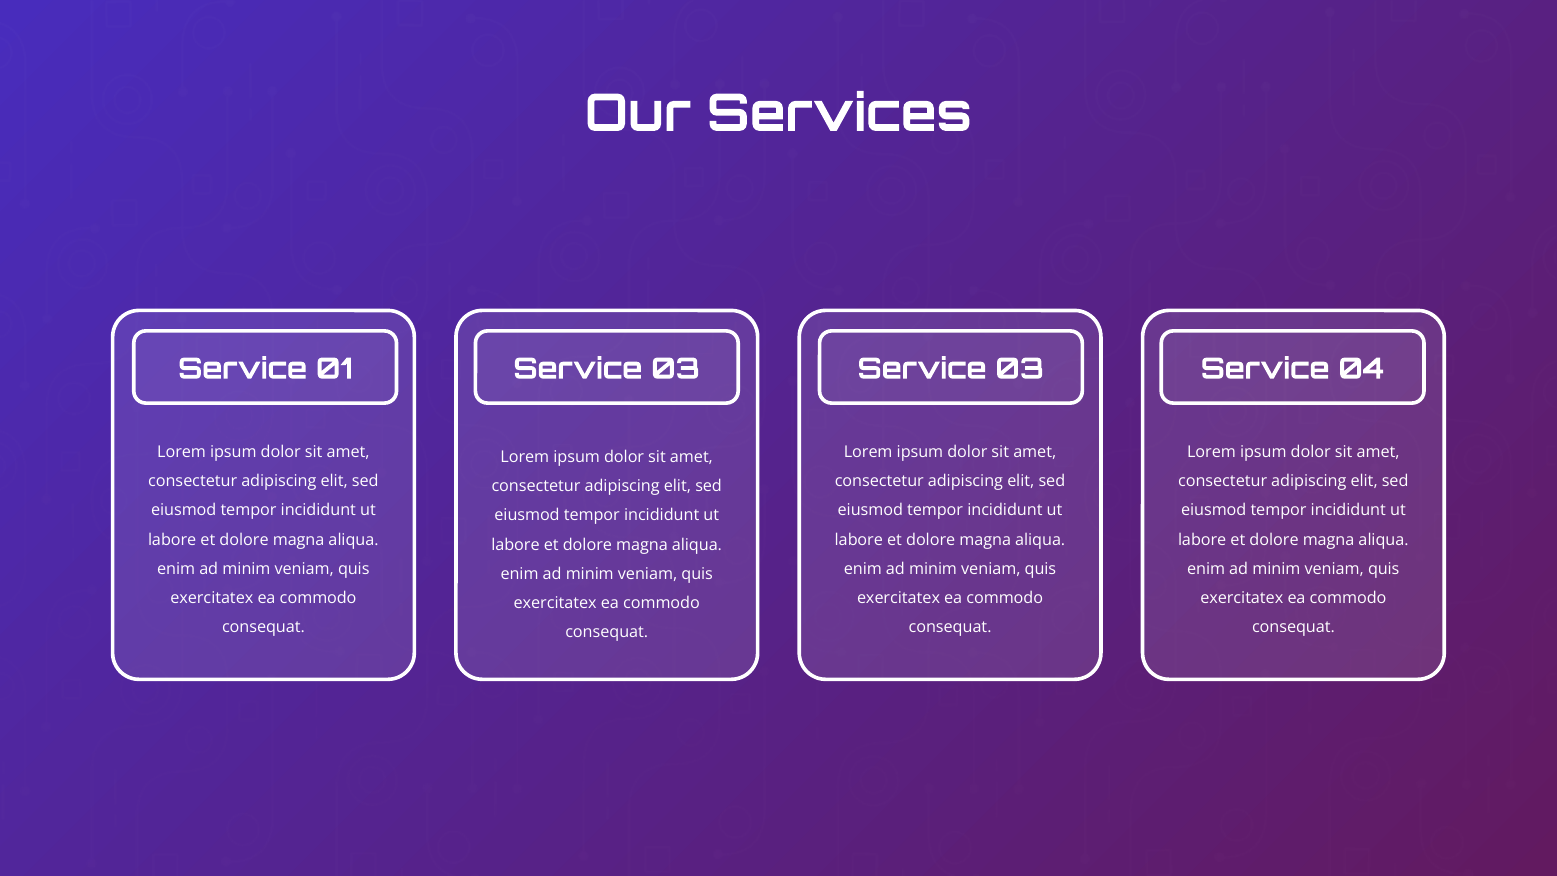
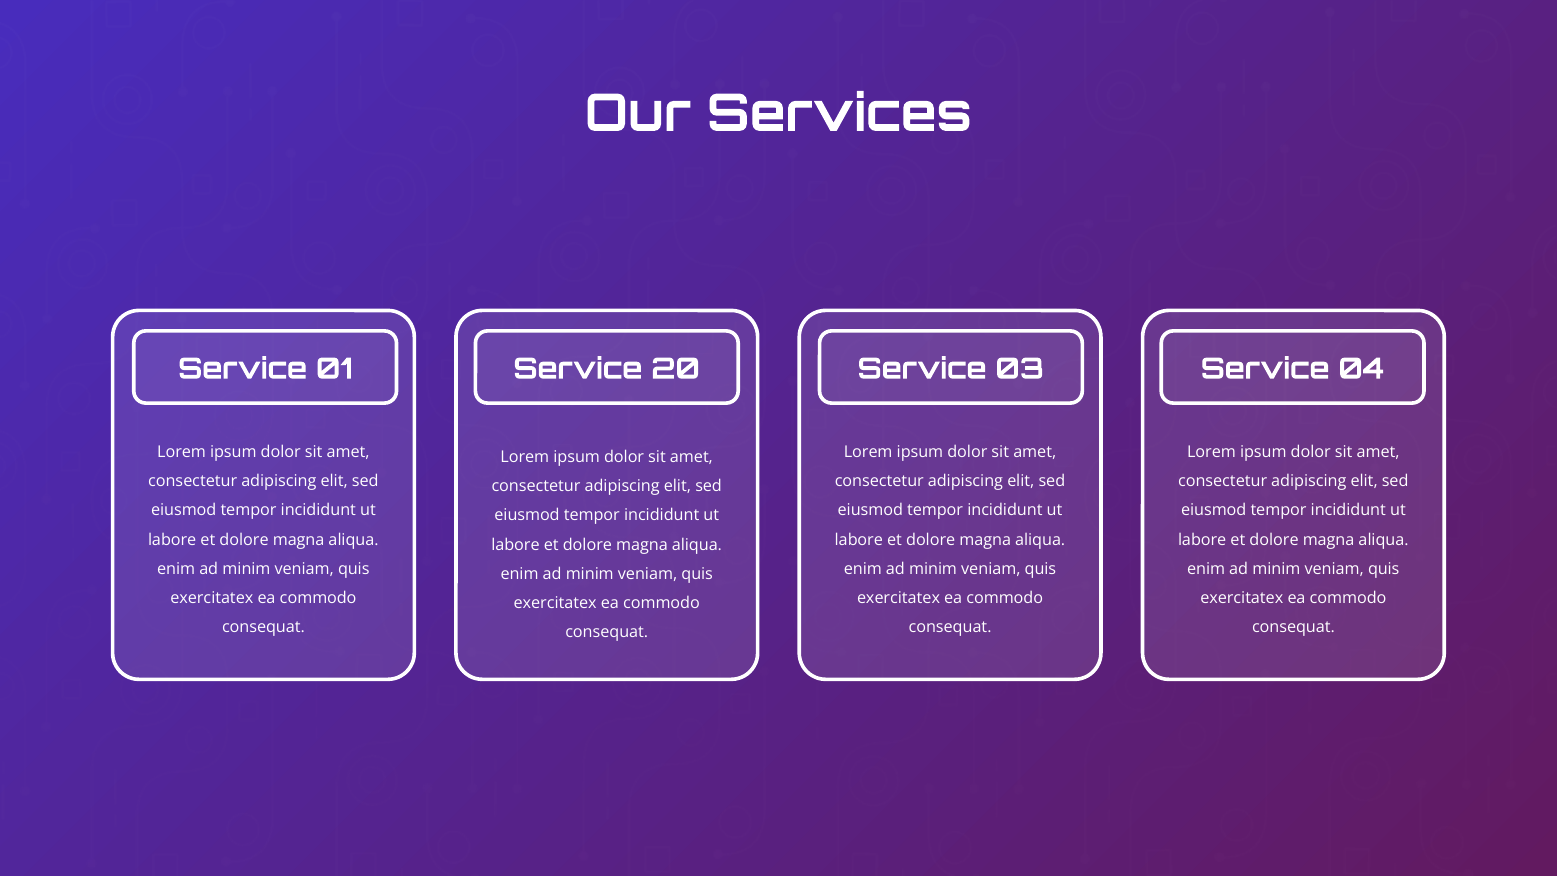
01 Service 03: 03 -> 20 (676, 369)
